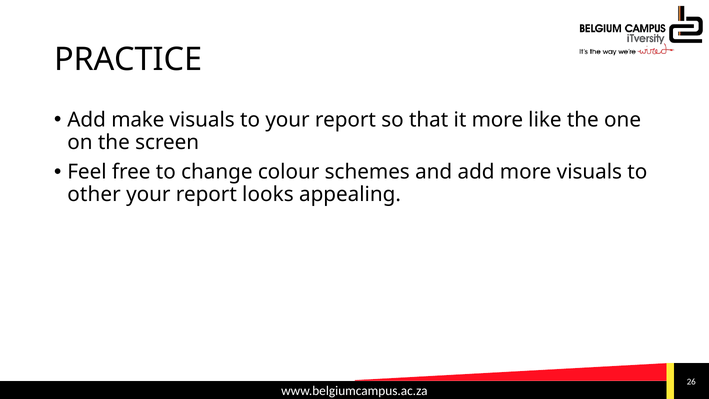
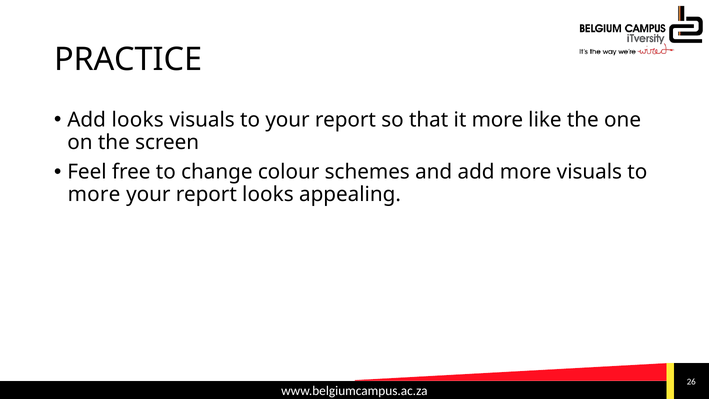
Add make: make -> looks (138, 120)
other: other -> more (94, 194)
